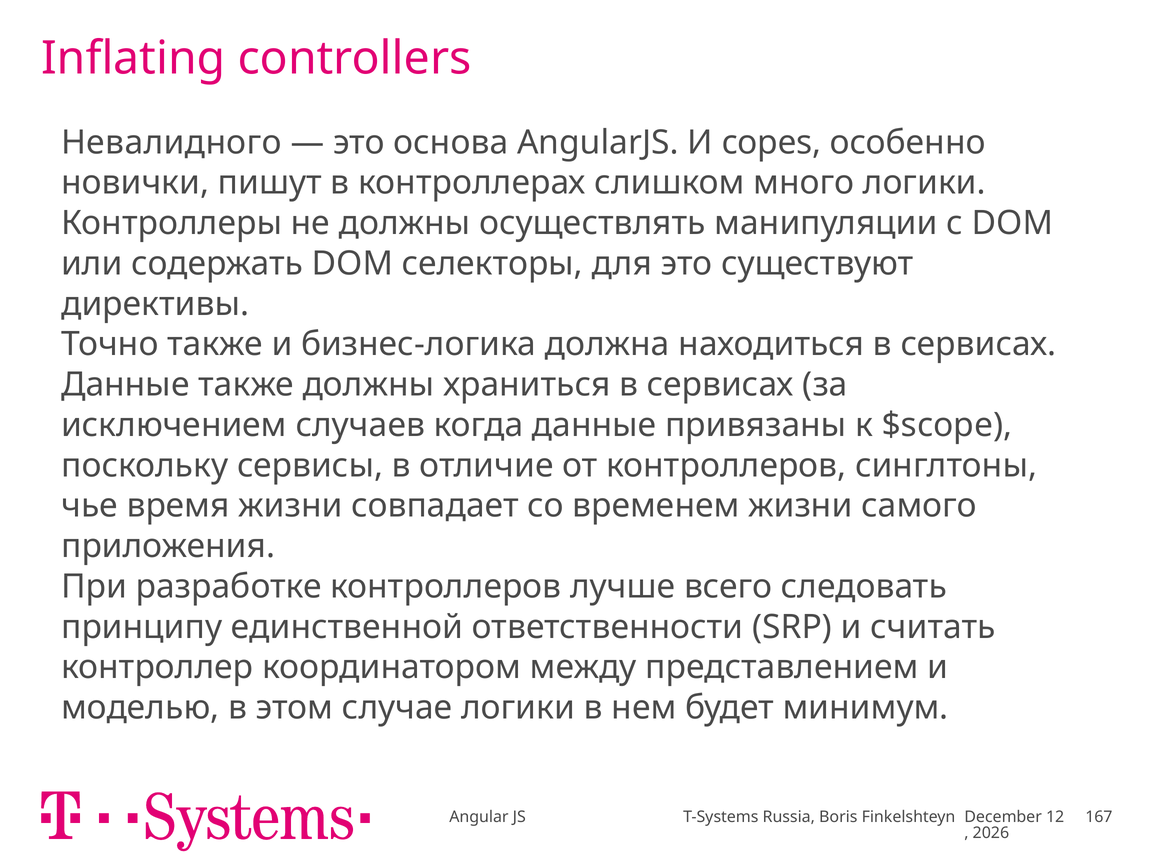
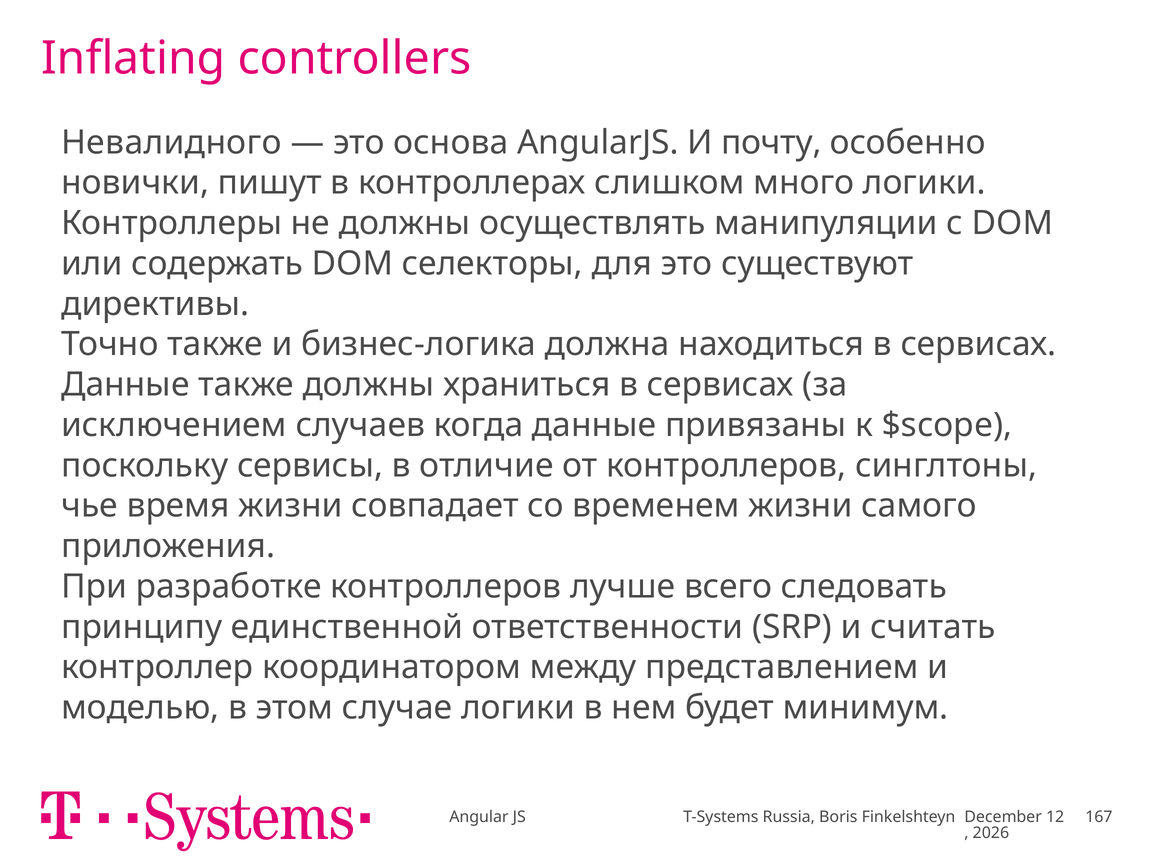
copes: copes -> почту (771, 142)
